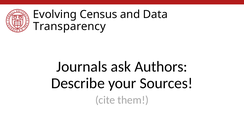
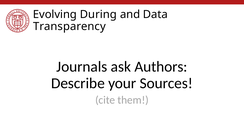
Census: Census -> During (98, 14)
